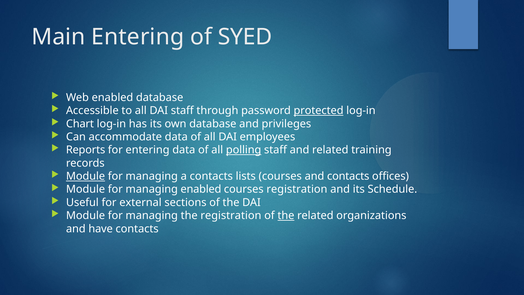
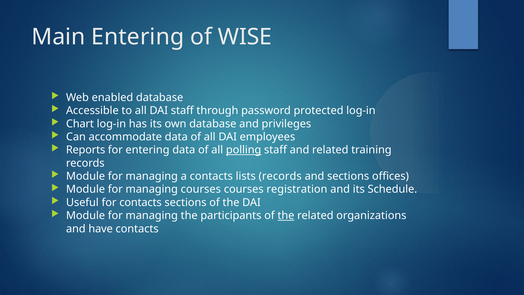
SYED: SYED -> WISE (245, 37)
protected underline: present -> none (319, 111)
Module underline: present -> none (86, 176)
lists courses: courses -> records (280, 176)
and contacts: contacts -> sections (348, 176)
managing enabled: enabled -> courses (201, 189)
for external: external -> contacts (141, 202)
the registration: registration -> participants (231, 215)
